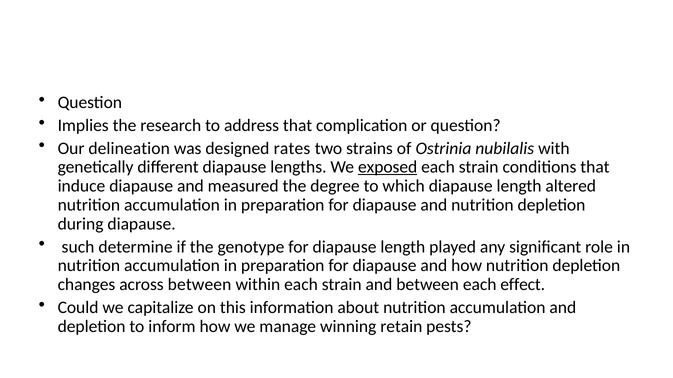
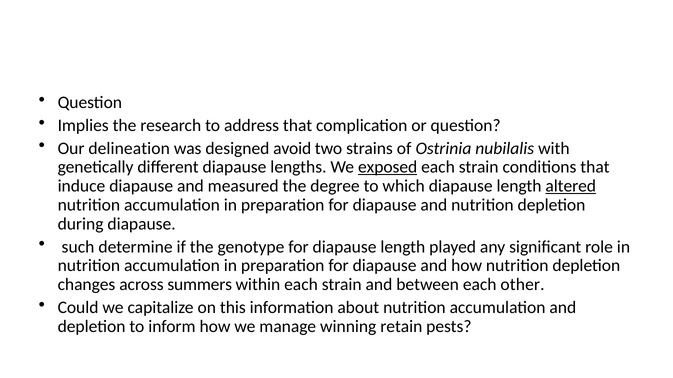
rates: rates -> avoid (292, 149)
altered underline: none -> present (571, 186)
across between: between -> summers (200, 285)
effect: effect -> other (523, 285)
